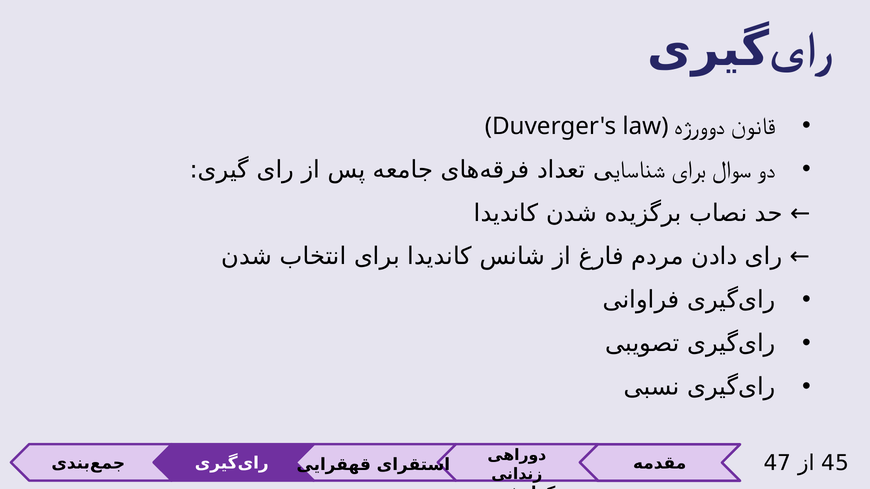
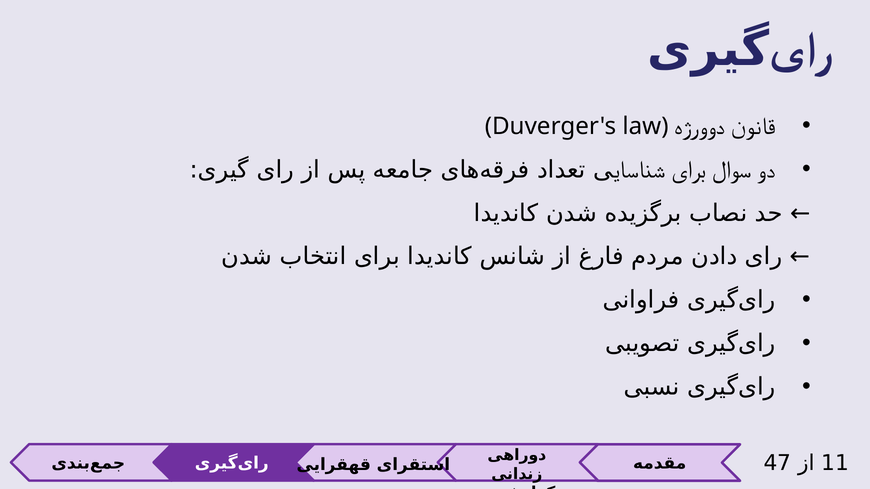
45: 45 -> 11 (835, 463)
